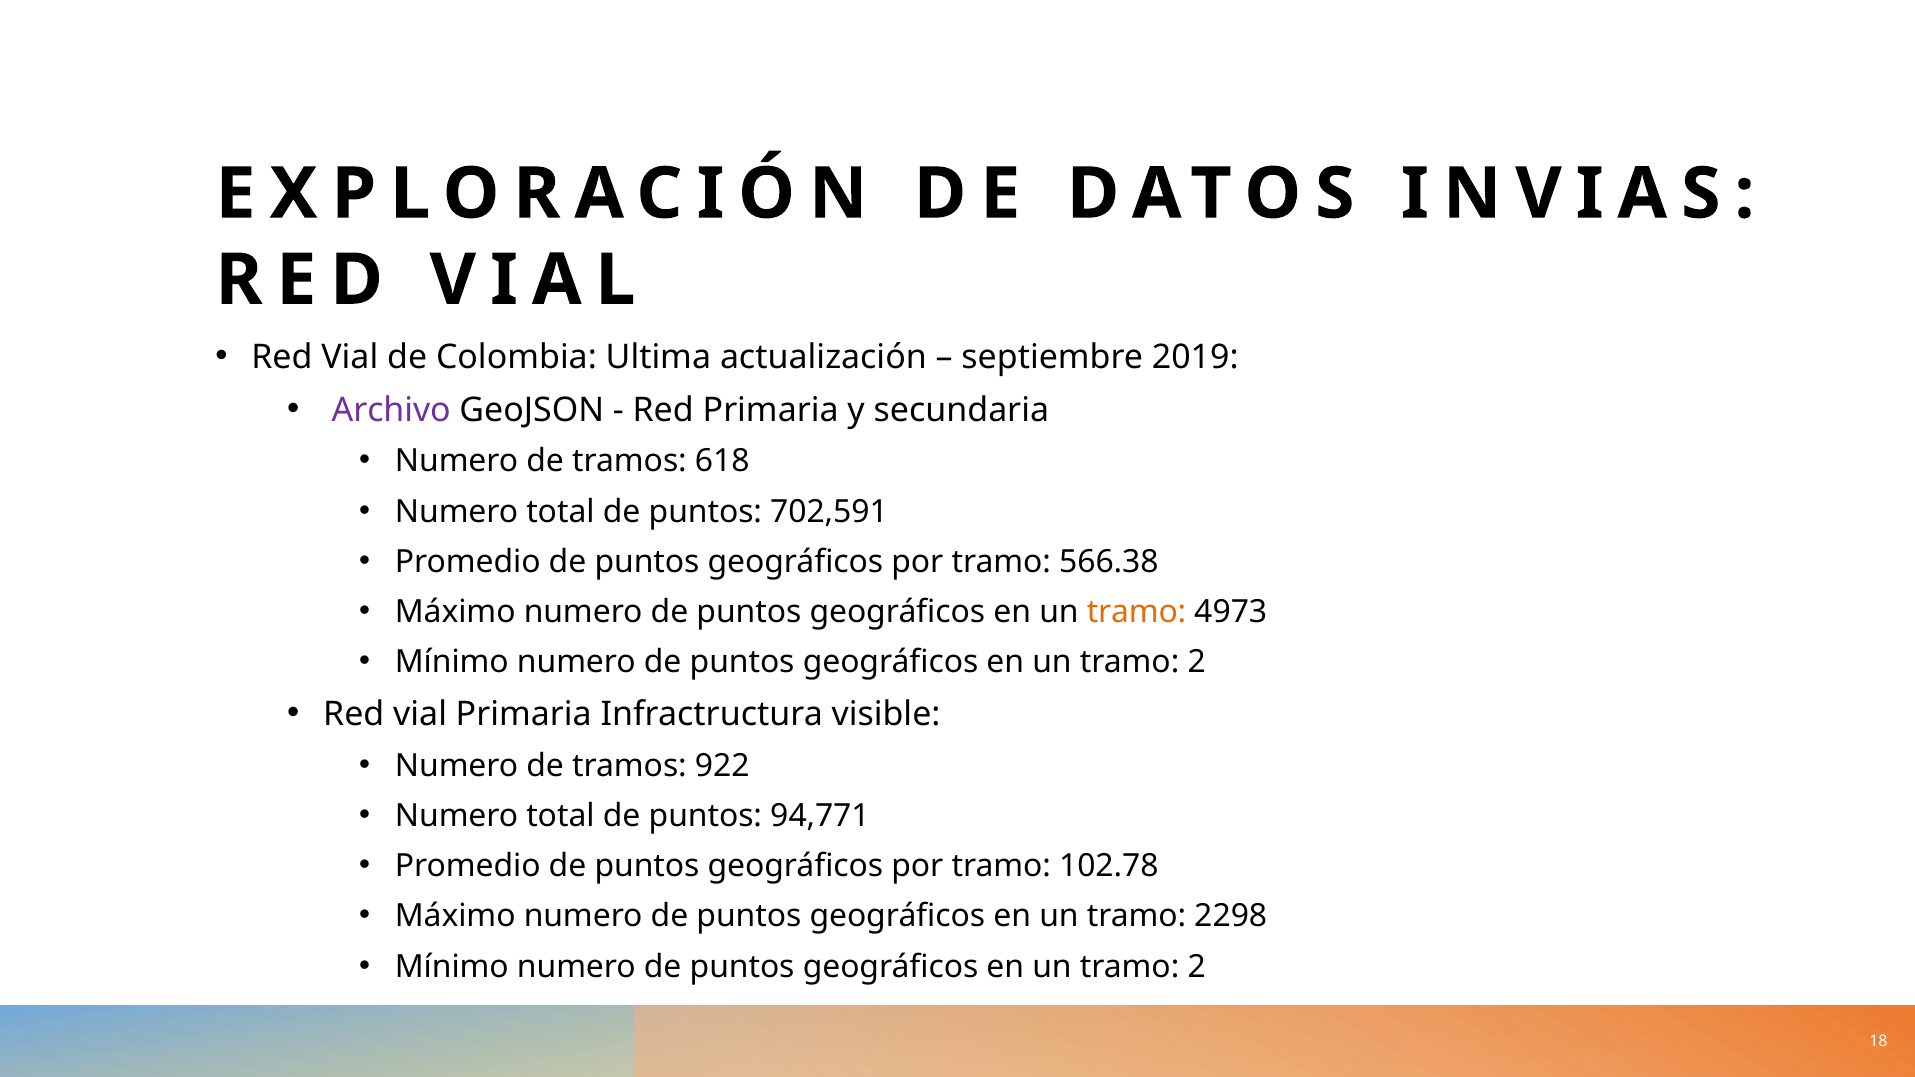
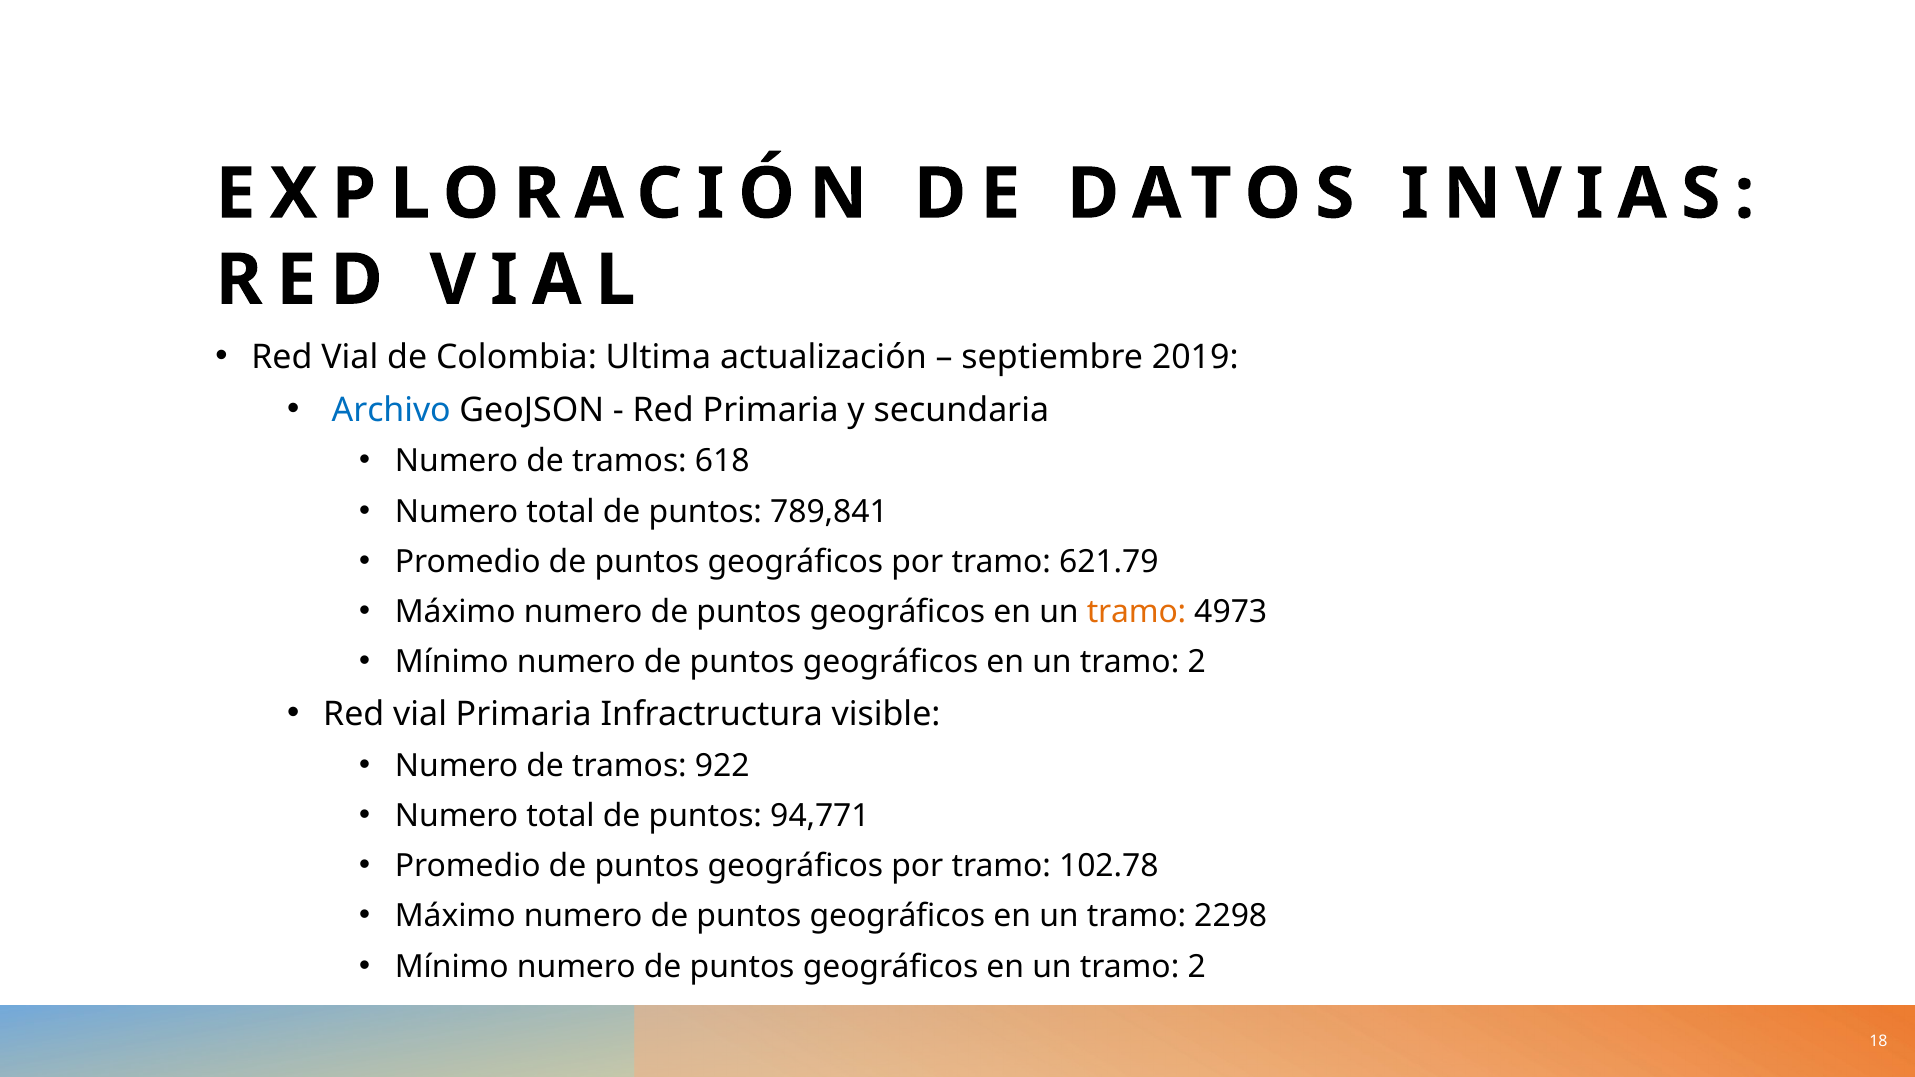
Archivo colour: purple -> blue (391, 410)
702,591: 702,591 -> 789,841 (829, 512)
566.38: 566.38 -> 621.79 (1109, 562)
